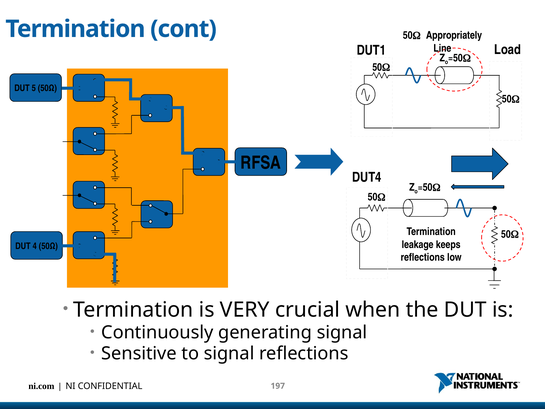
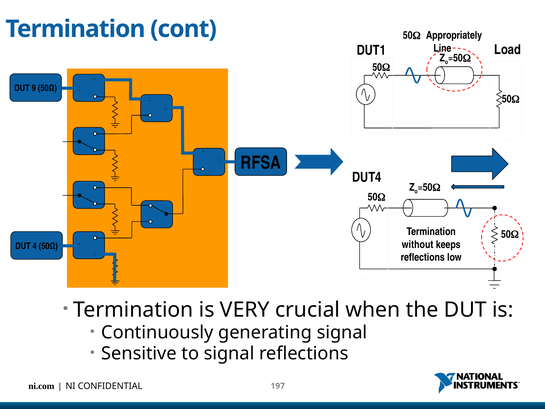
5: 5 -> 9 (34, 88)
leakage: leakage -> without (418, 244)
